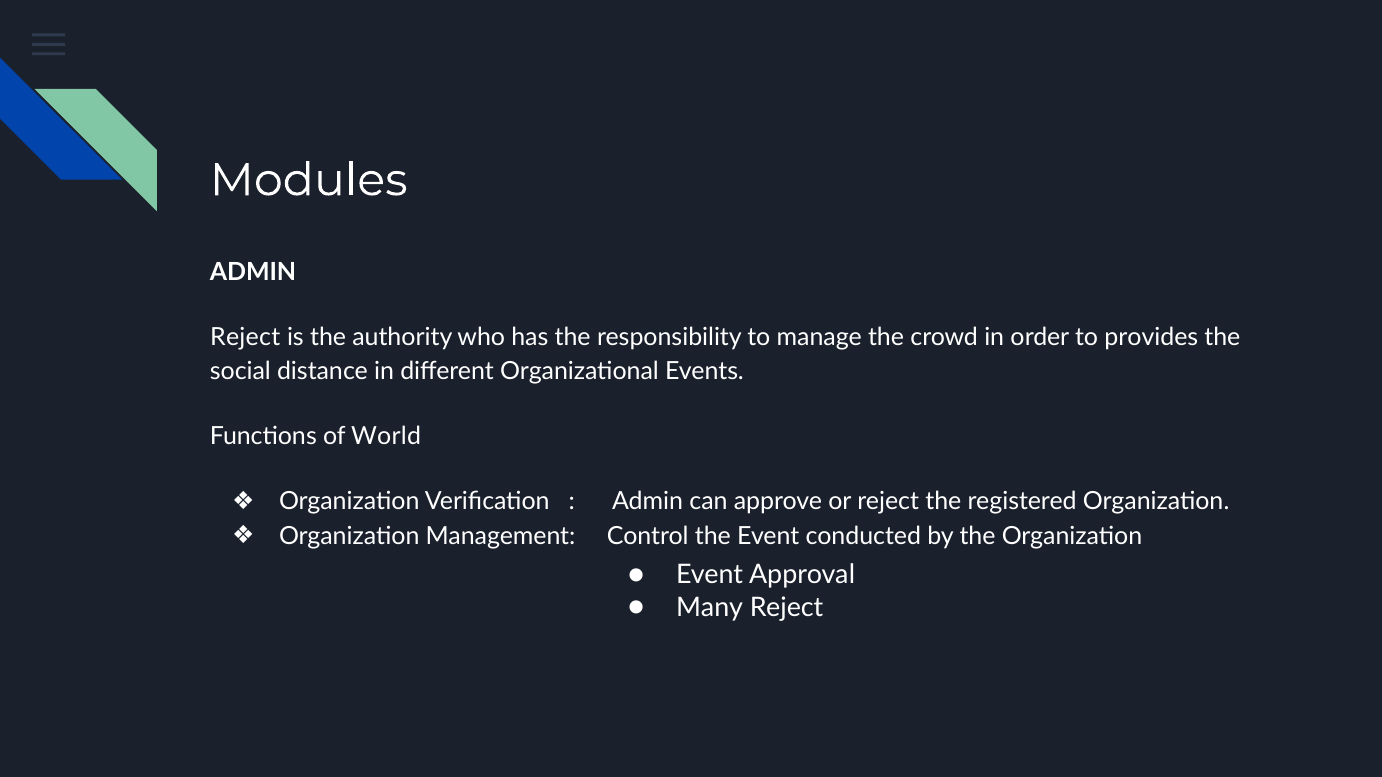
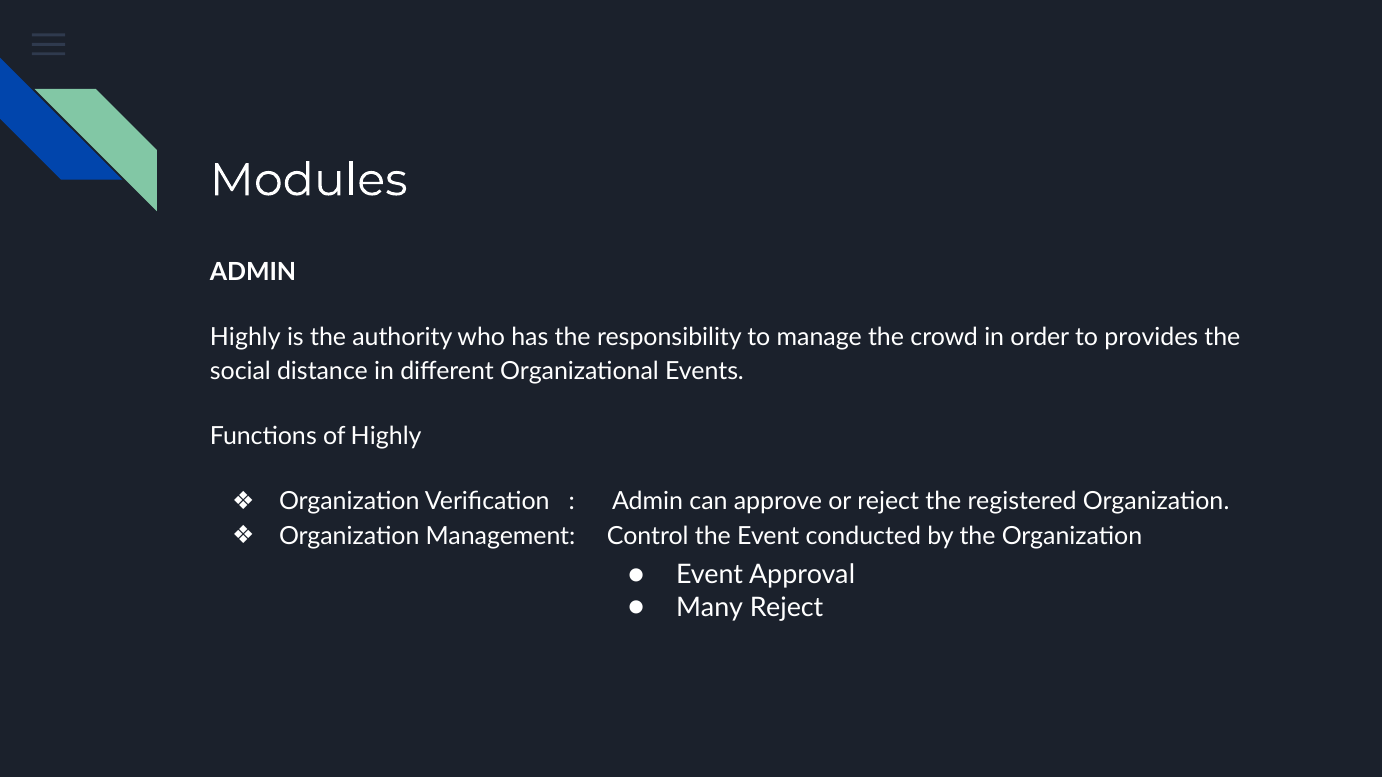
Reject: Reject -> Highly (245, 337)
of World: World -> Highly (386, 437)
